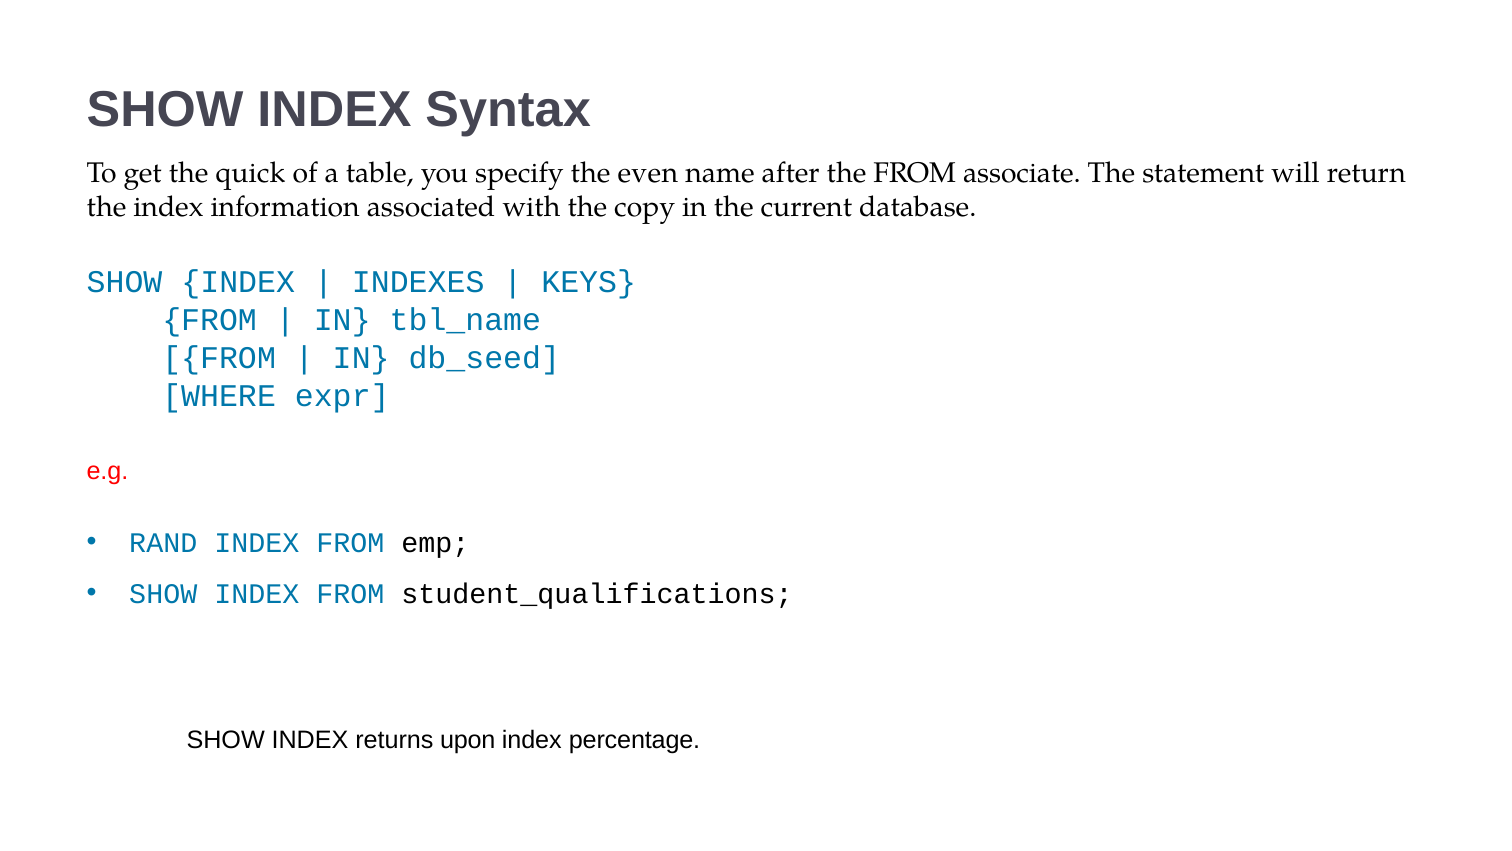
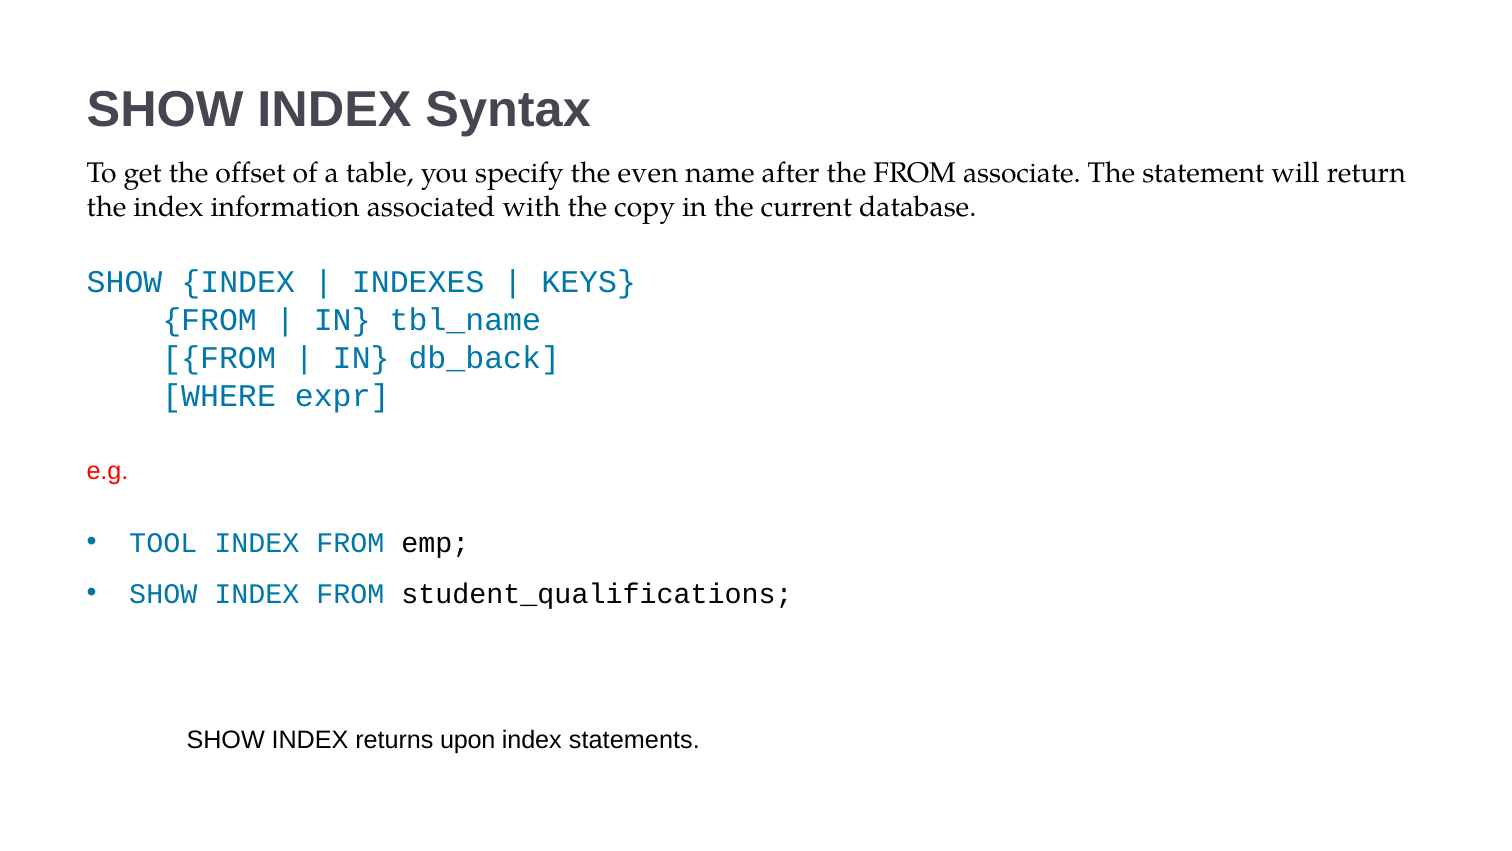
quick: quick -> offset (250, 173)
db_seed: db_seed -> db_back (484, 358)
RAND: RAND -> TOOL (163, 543)
percentage: percentage -> statements (634, 740)
